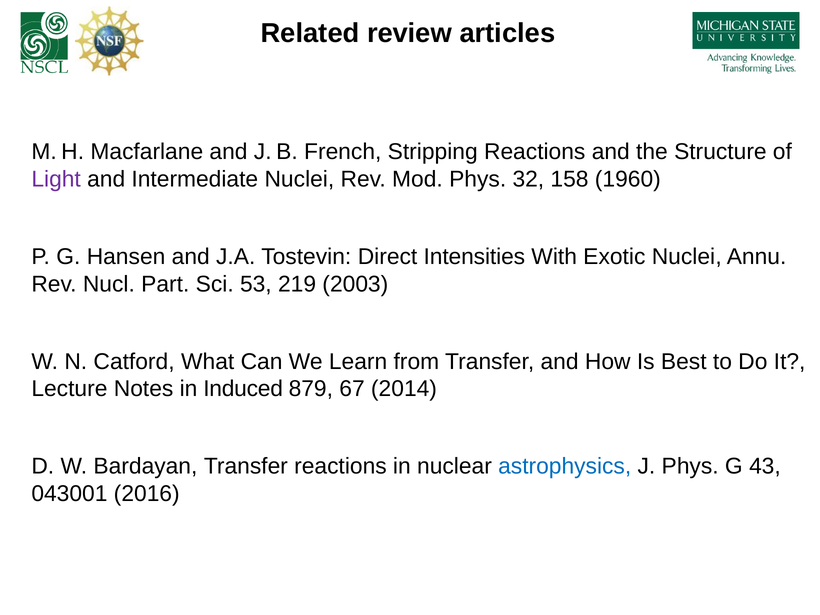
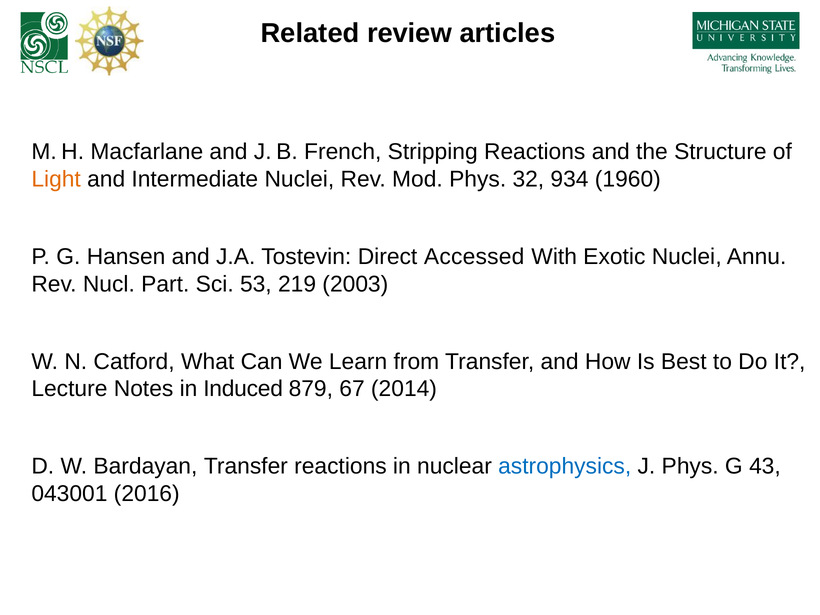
Light colour: purple -> orange (56, 179)
158: 158 -> 934 (570, 179)
Intensities: Intensities -> Accessed (474, 257)
